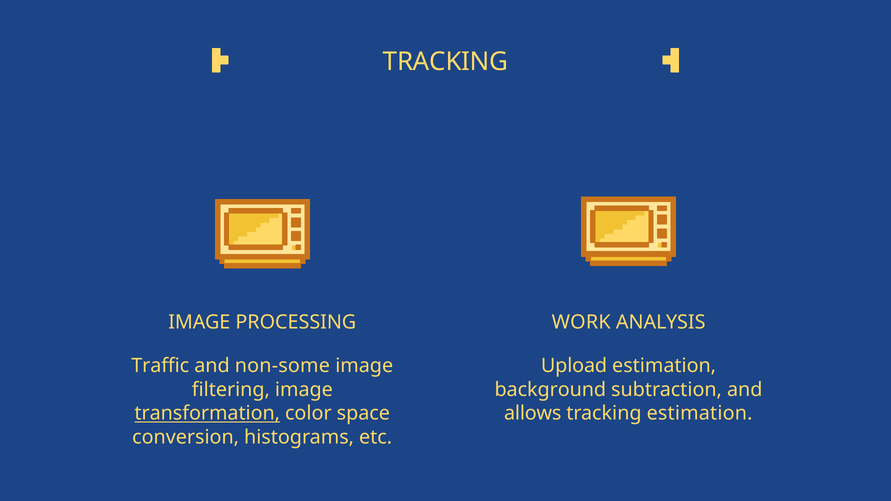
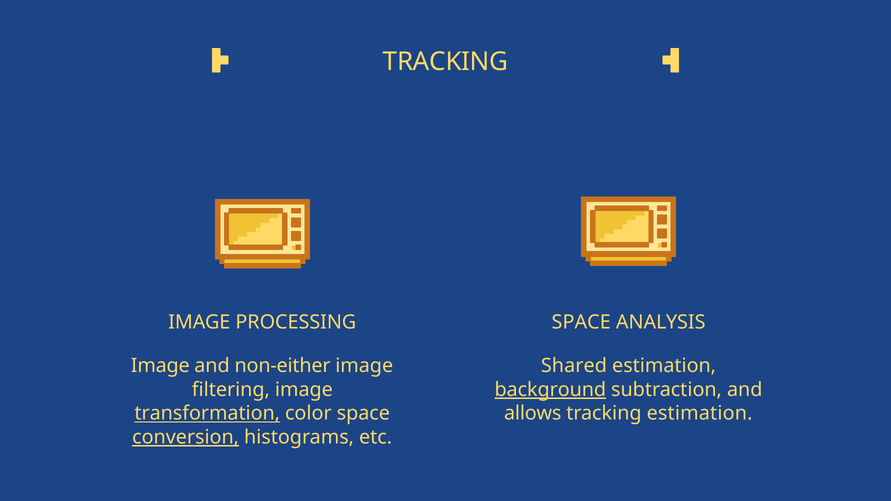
WORK: WORK -> SPACE (581, 323)
Traffic: Traffic -> Image (160, 366)
non-some: non-some -> non-either (283, 366)
Upload: Upload -> Shared (574, 366)
background underline: none -> present (550, 390)
conversion underline: none -> present (186, 437)
